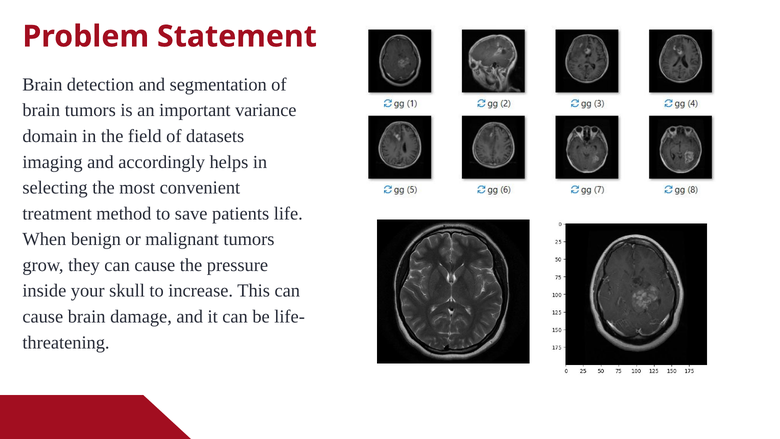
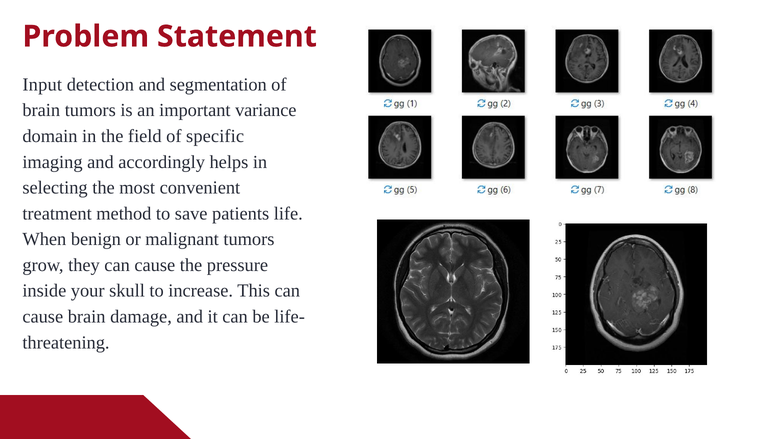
Brain: Brain -> Input (42, 85)
datasets: datasets -> specific (215, 136)
